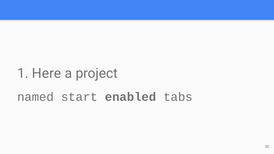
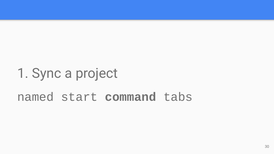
Here: Here -> Sync (47, 73)
enabled: enabled -> command (131, 97)
